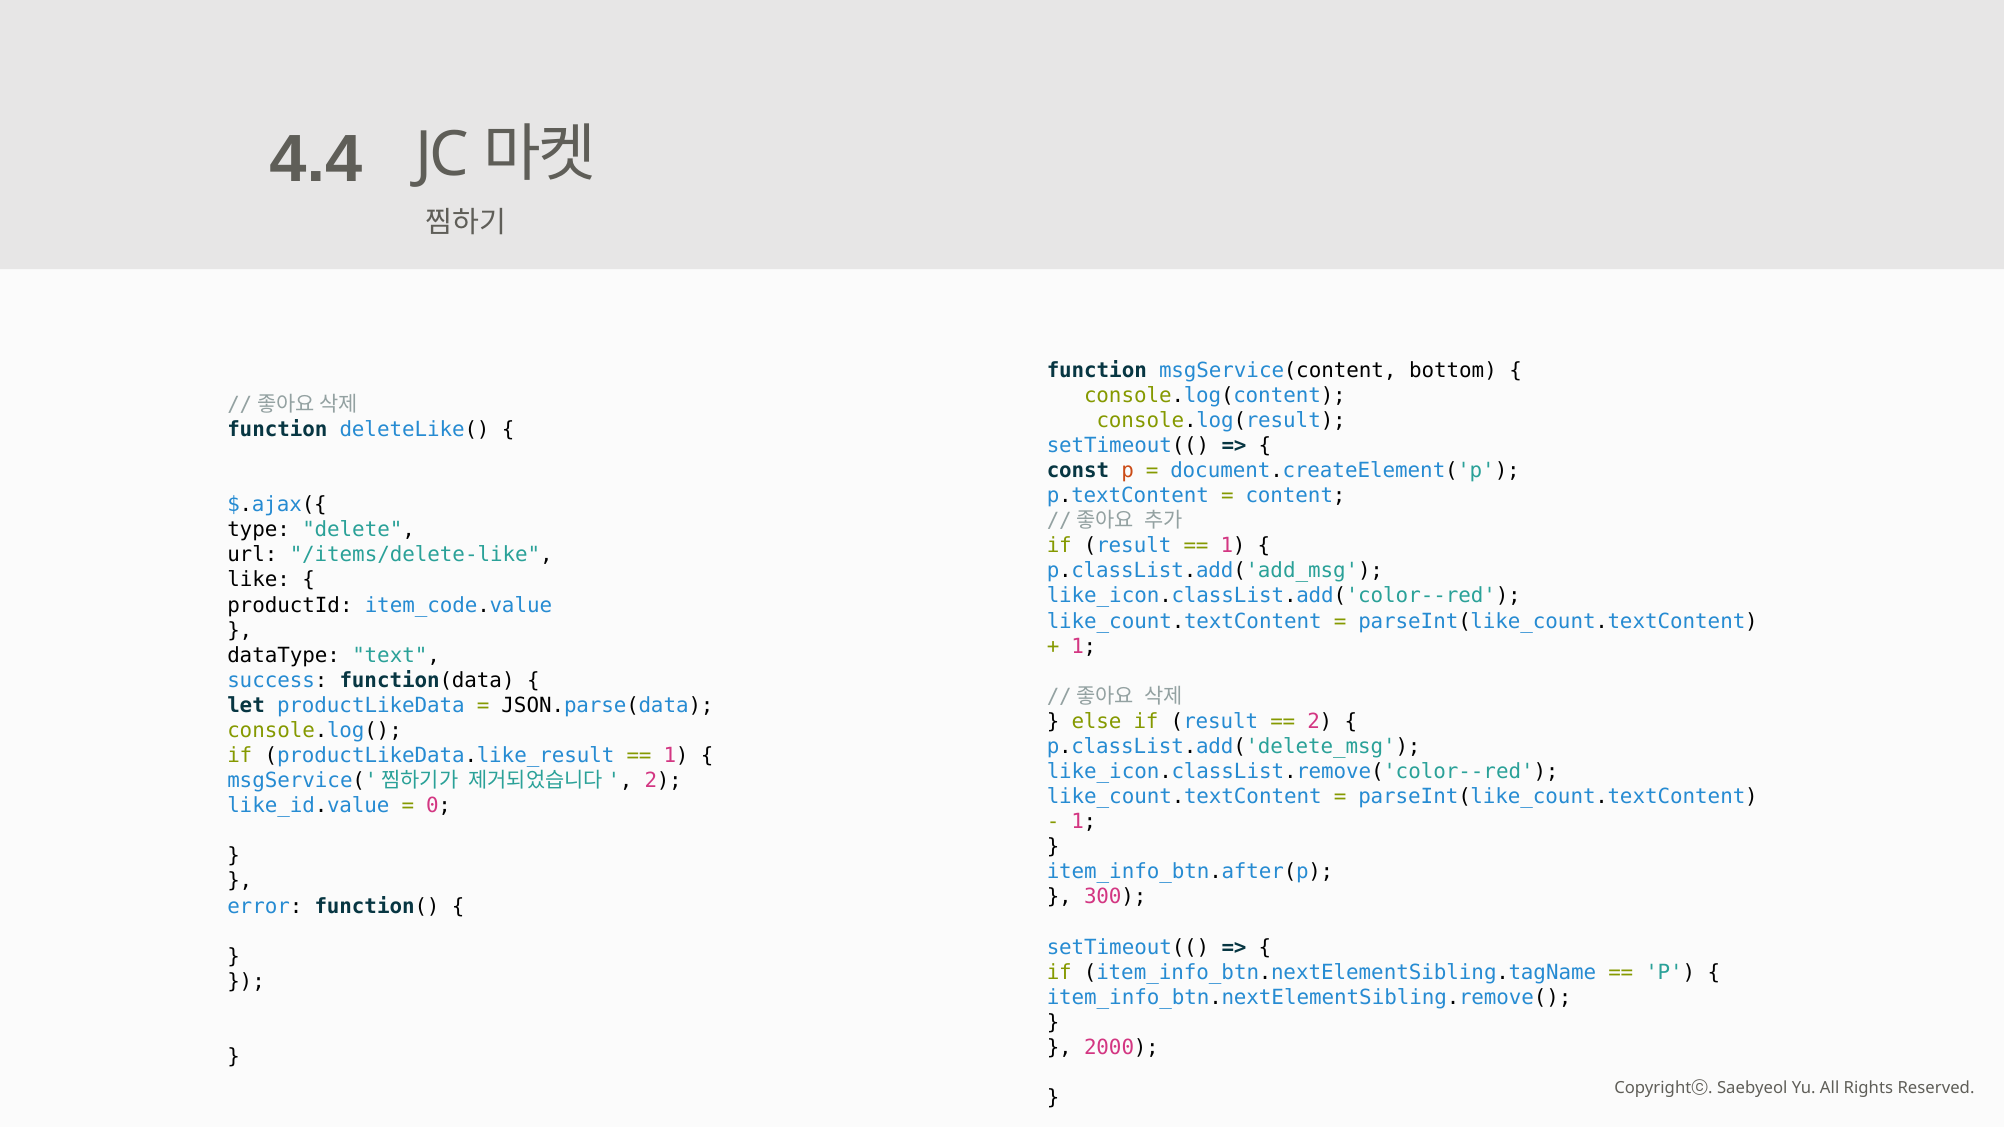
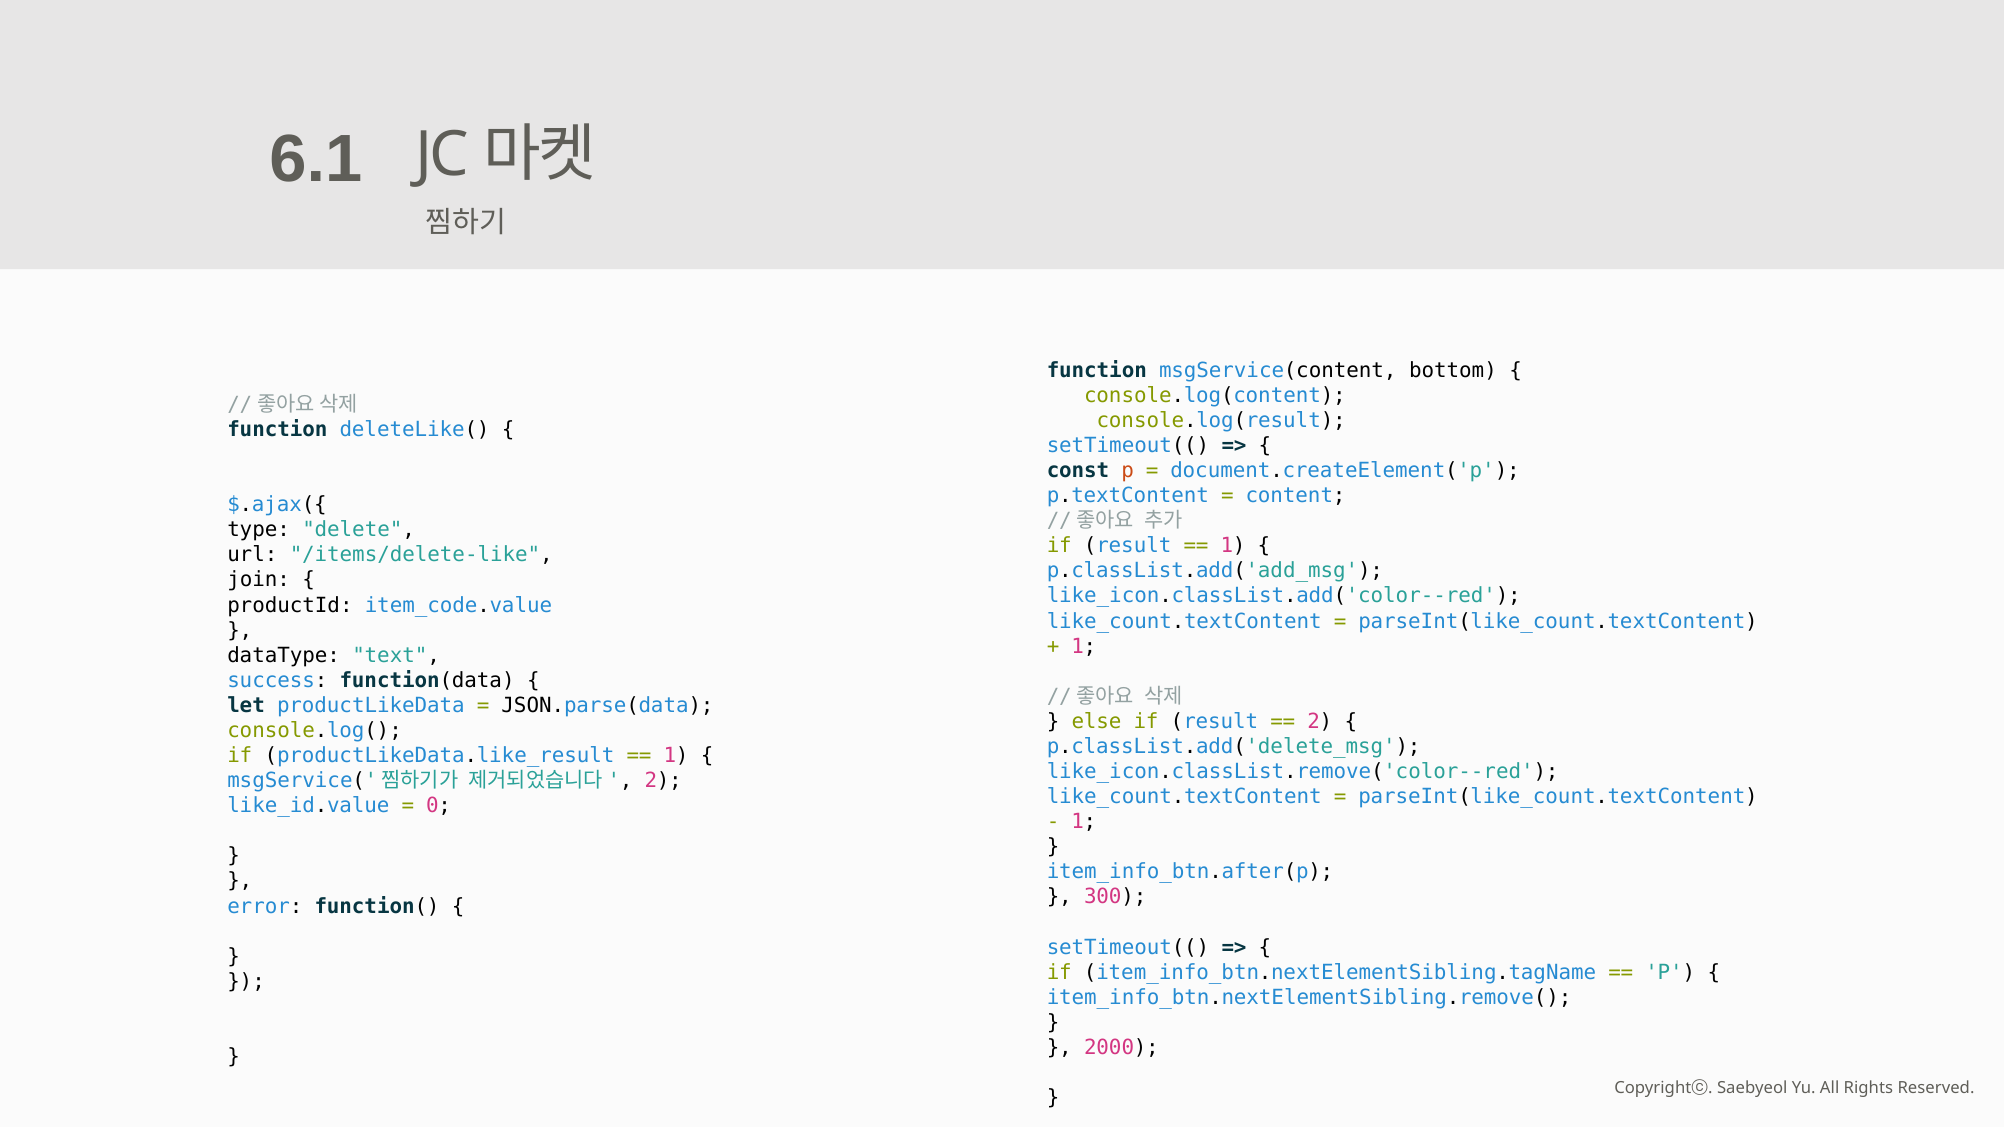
4.4: 4.4 -> 6.1 (316, 159)
like: like -> join (259, 580)
